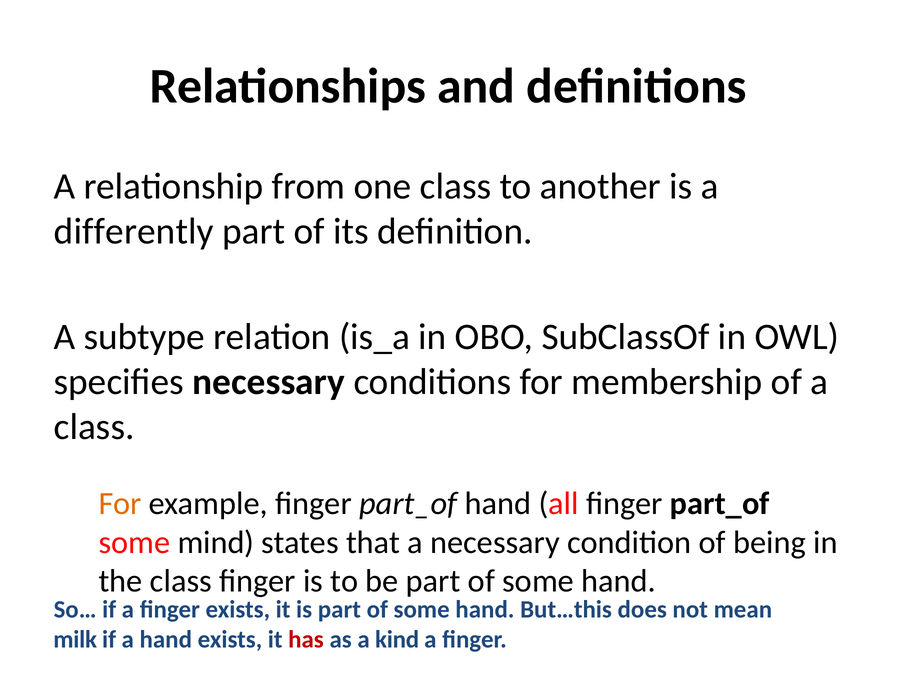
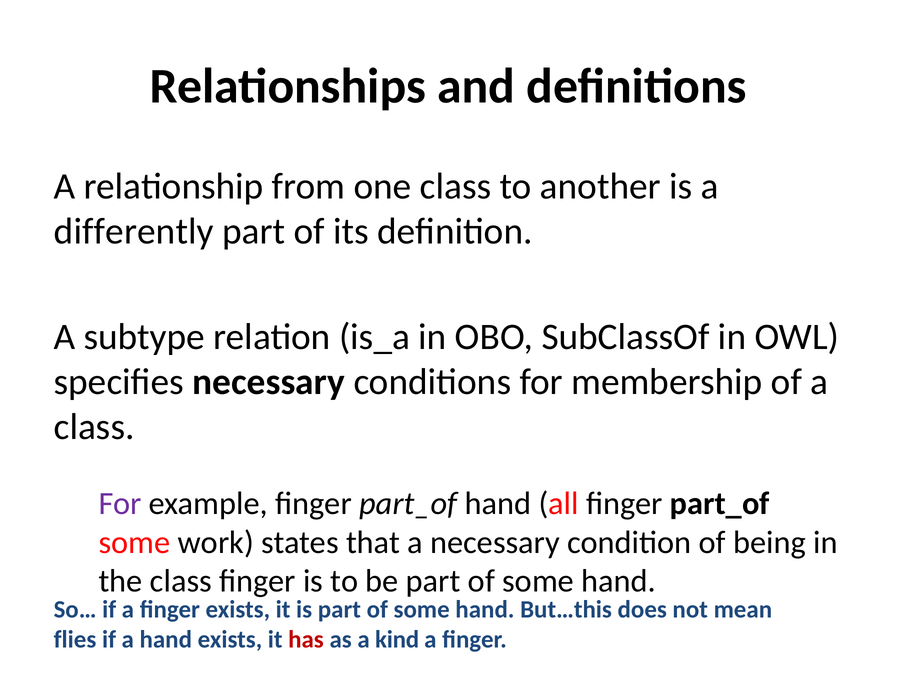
For colour: orange -> purple (120, 503)
mind: mind -> work (216, 542)
milk: milk -> flies (75, 639)
